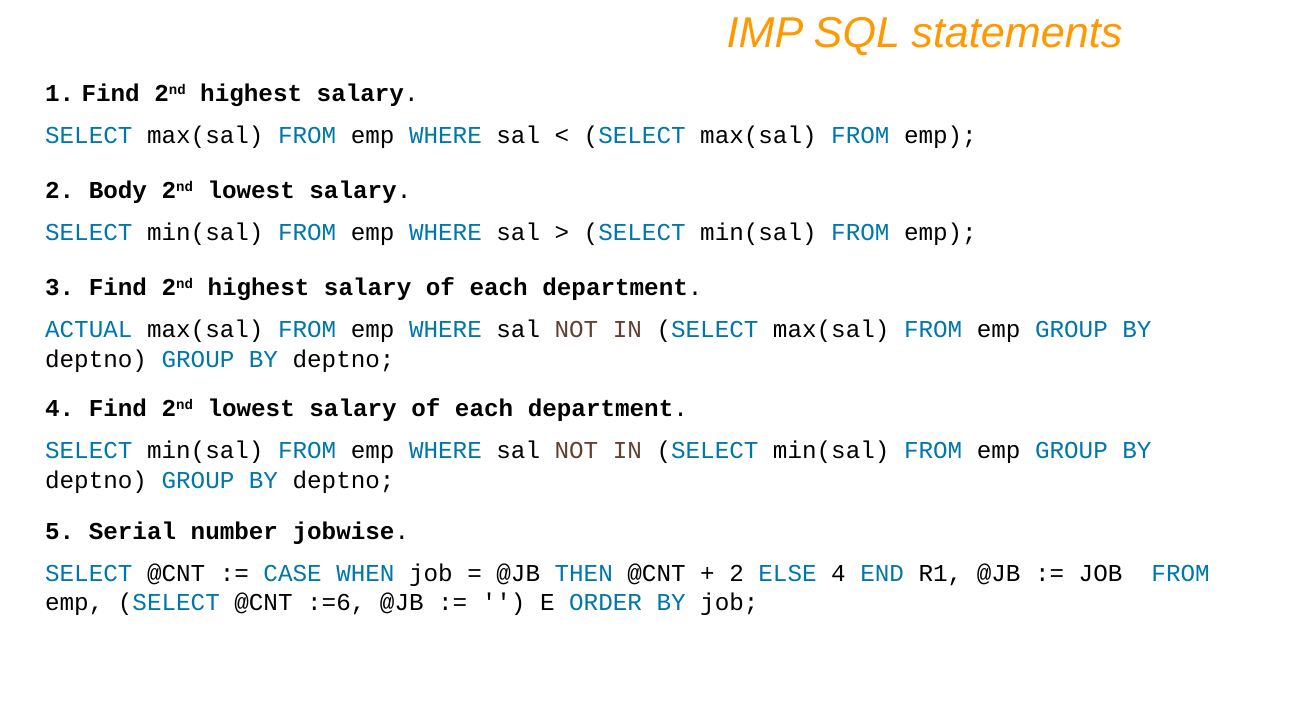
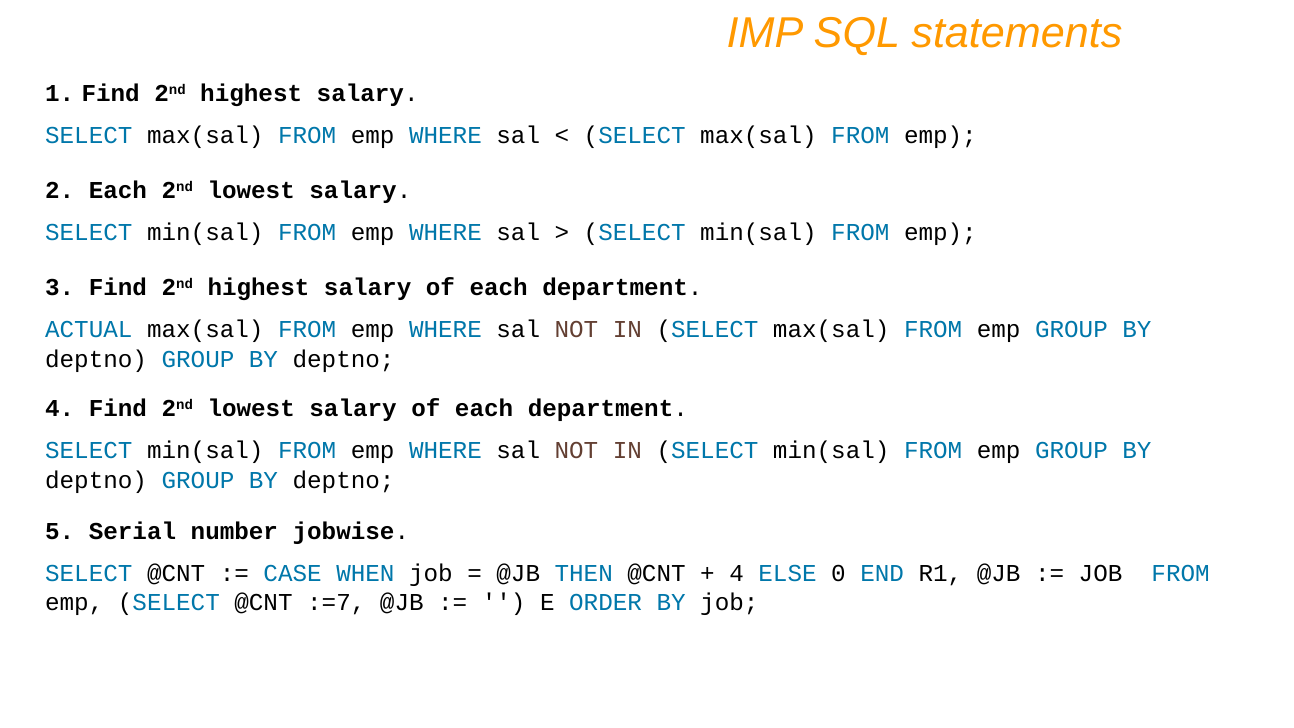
2 Body: Body -> Each (118, 191)
2: 2 -> 4 (737, 573)
ELSE 4: 4 -> 0 (838, 573)
:=6: :=6 -> :=7 (336, 602)
